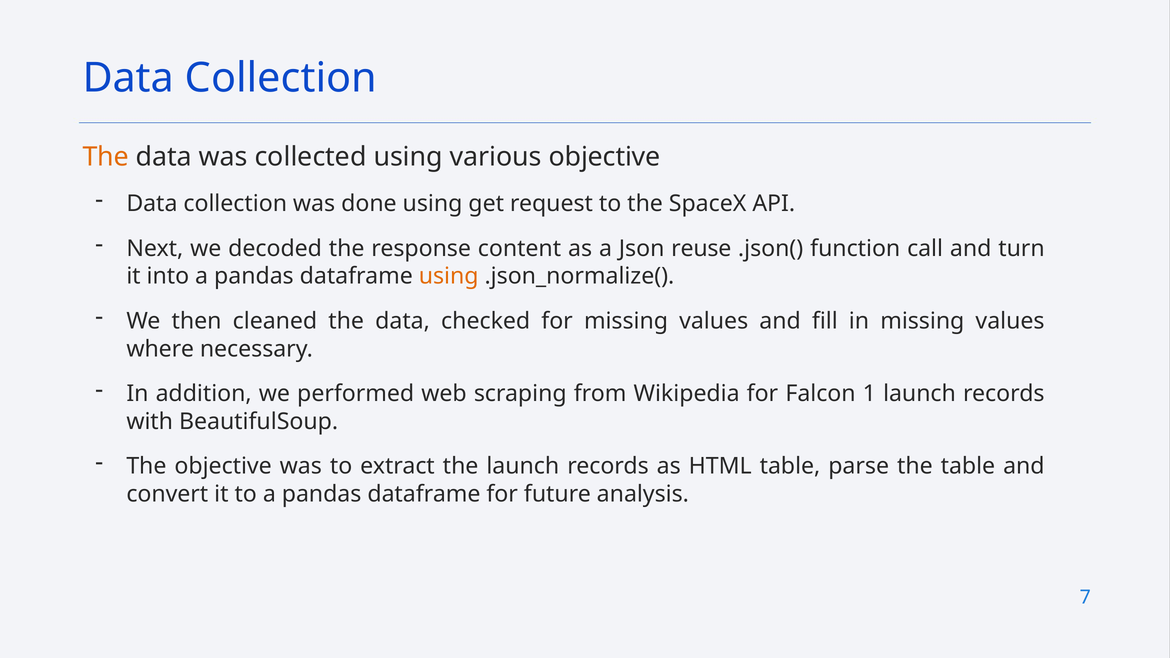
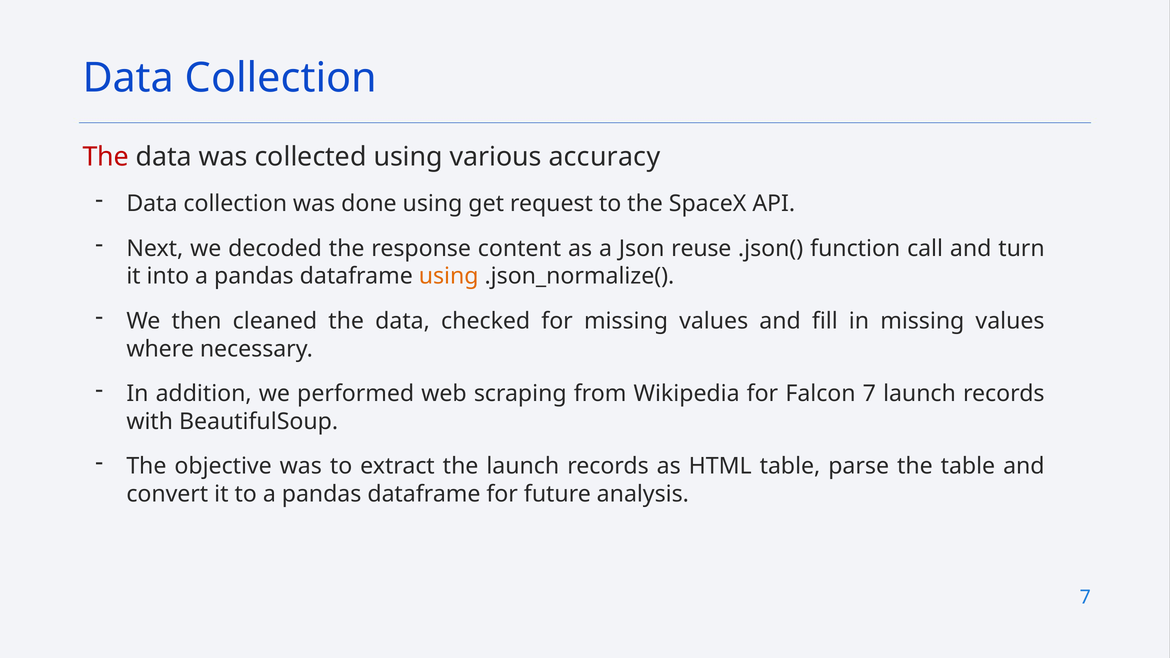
The colour: orange -> red (106, 157)
various objective: objective -> accuracy (604, 157)
Falcon 1: 1 -> 7 (869, 394)
